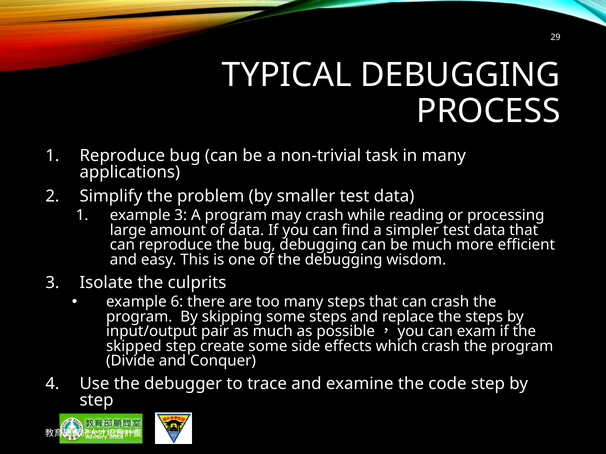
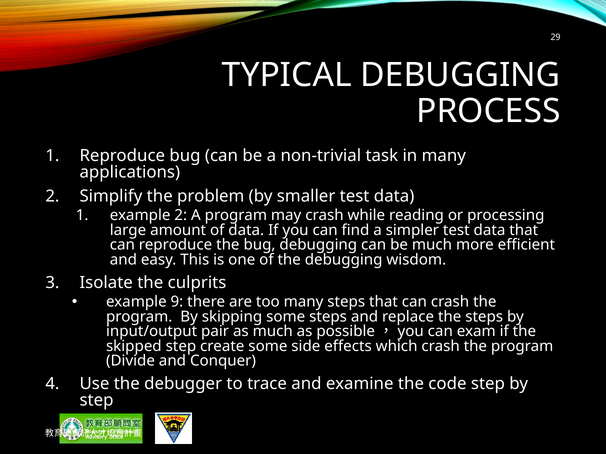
example 3: 3 -> 2 (181, 216)
6: 6 -> 9 (177, 302)
